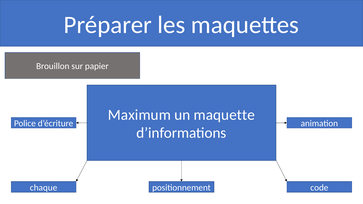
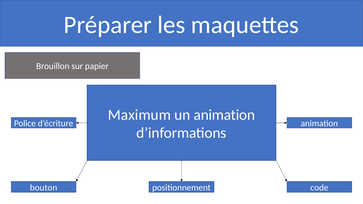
un maquette: maquette -> animation (224, 115)
chaque: chaque -> bouton (44, 188)
